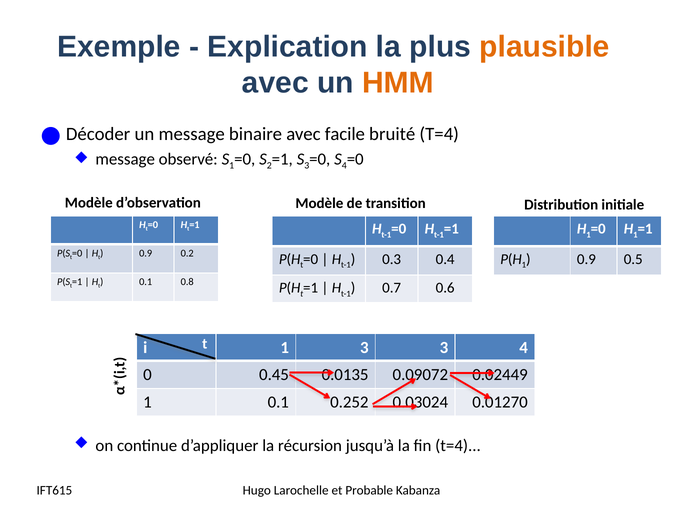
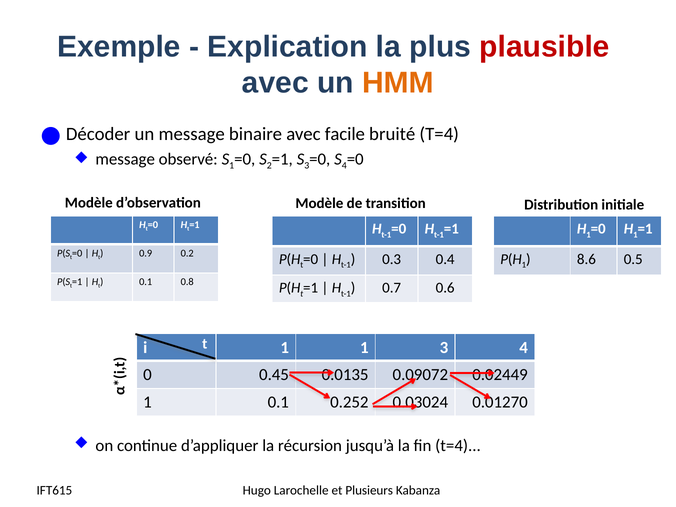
plausible colour: orange -> red (545, 47)
0.9: 0.9 -> 8.6 (586, 259)
1 3: 3 -> 1 (364, 347)
Probable: Probable -> Plusieurs (369, 490)
